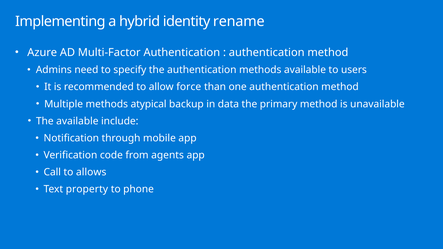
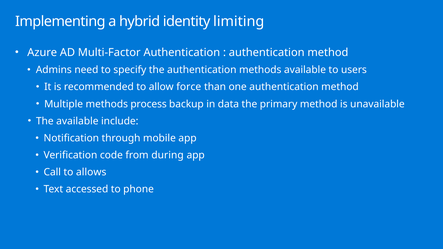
rename: rename -> limiting (239, 21)
atypical: atypical -> process (149, 104)
agents: agents -> during (168, 155)
property: property -> accessed (87, 189)
